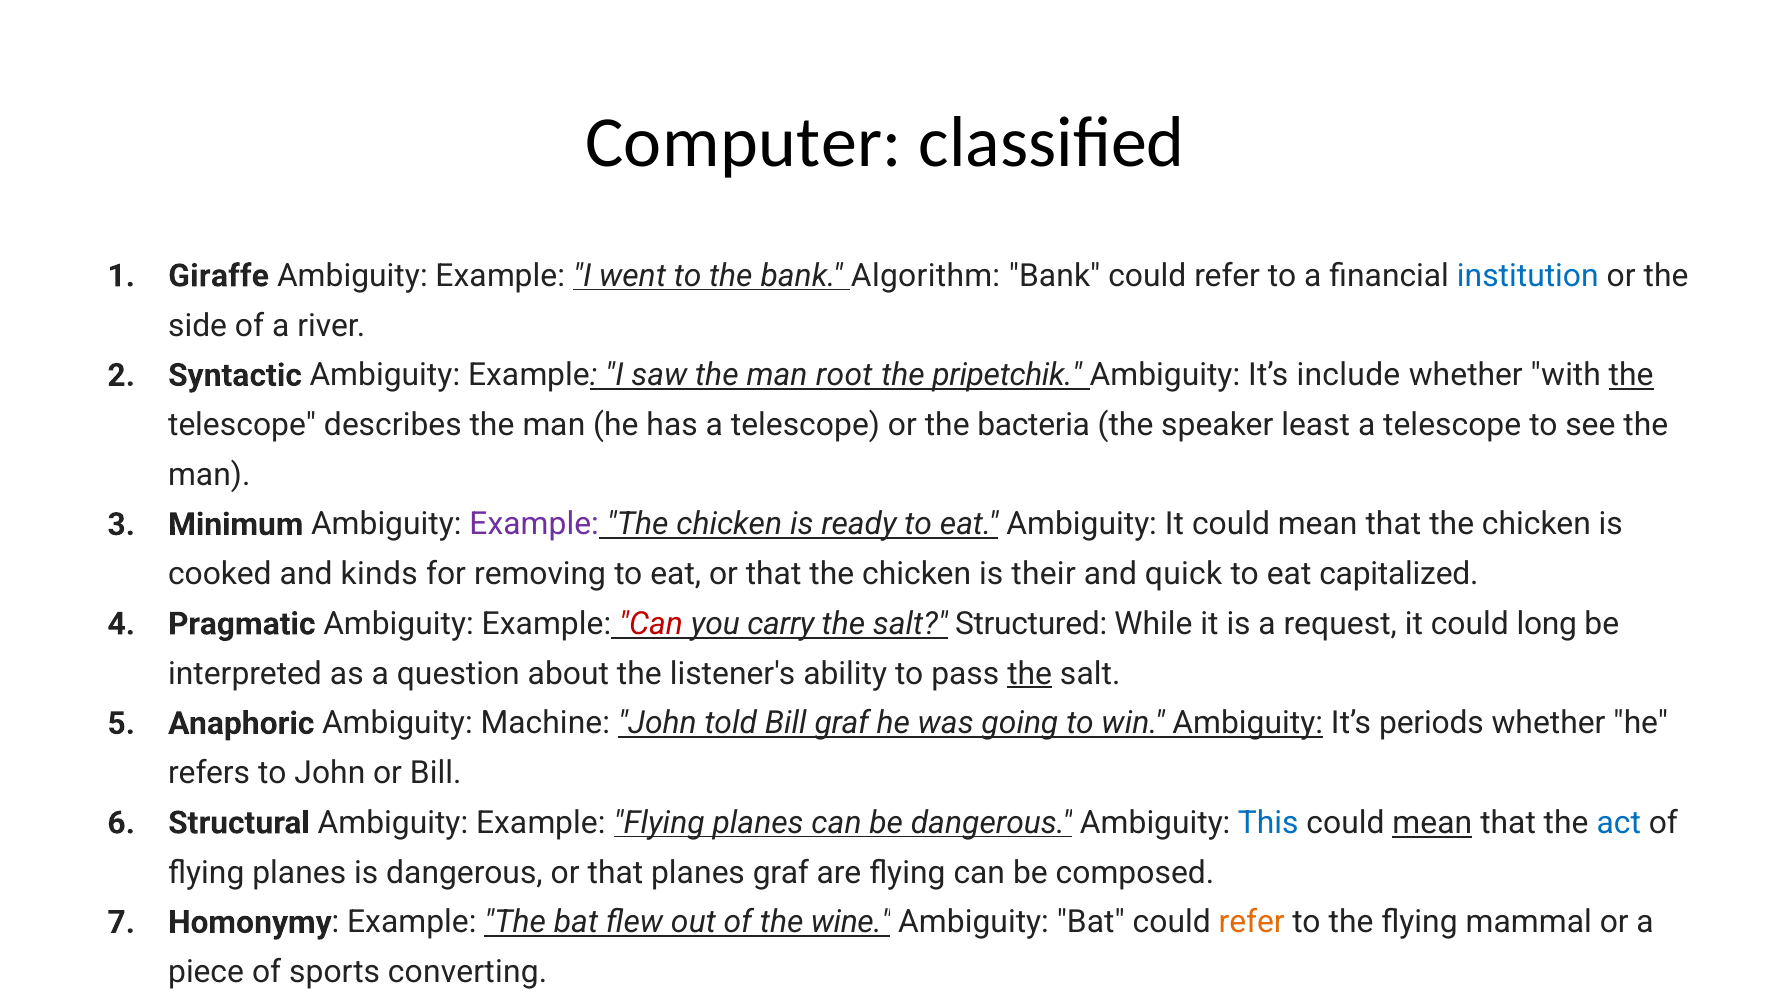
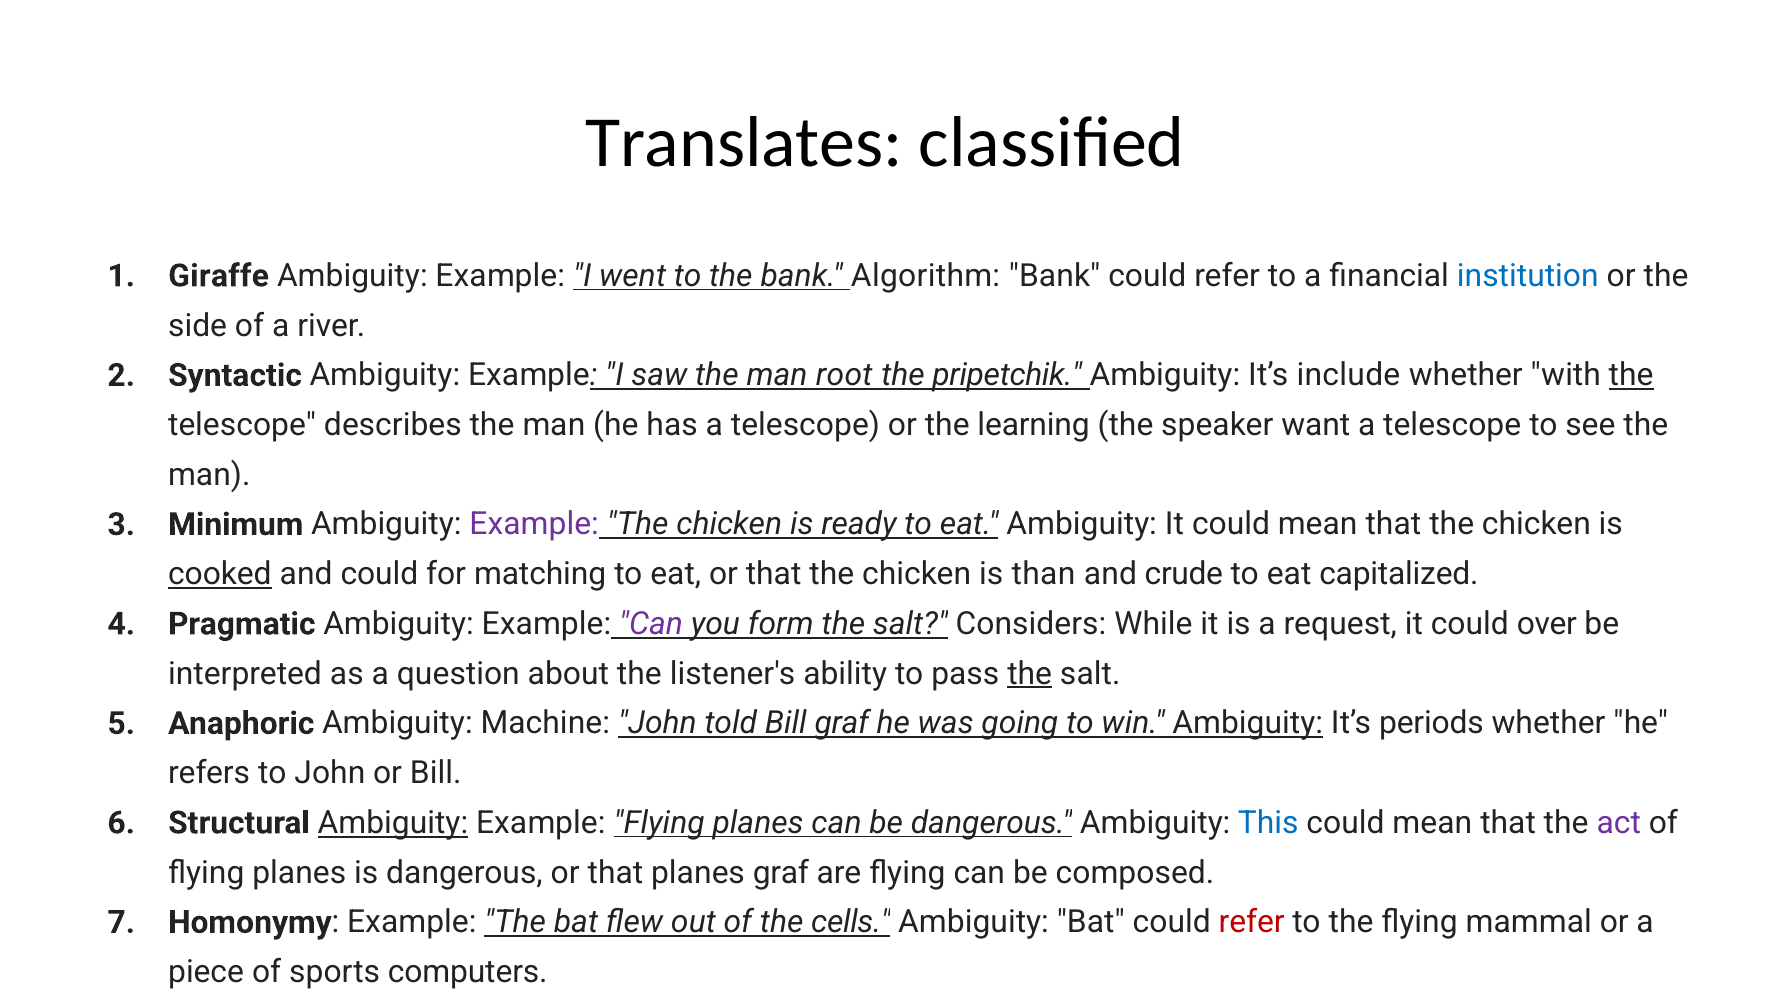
Computer: Computer -> Translates (744, 143)
bacteria: bacteria -> learning (1034, 425)
least: least -> want (1316, 425)
cooked underline: none -> present (220, 574)
and kinds: kinds -> could (379, 574)
removing: removing -> matching (540, 574)
their: their -> than (1044, 574)
quick: quick -> crude (1184, 574)
Can colour: red -> purple (651, 624)
carry: carry -> form (781, 624)
Structured: Structured -> Considers (1031, 624)
long: long -> over (1547, 624)
Ambiguity underline: none -> present (393, 823)
mean underline: present -> none (1432, 823)
act colour: blue -> purple (1619, 823)
wine: wine -> cells (851, 923)
refer colour: orange -> red (1252, 923)
converting: converting -> computers (468, 972)
